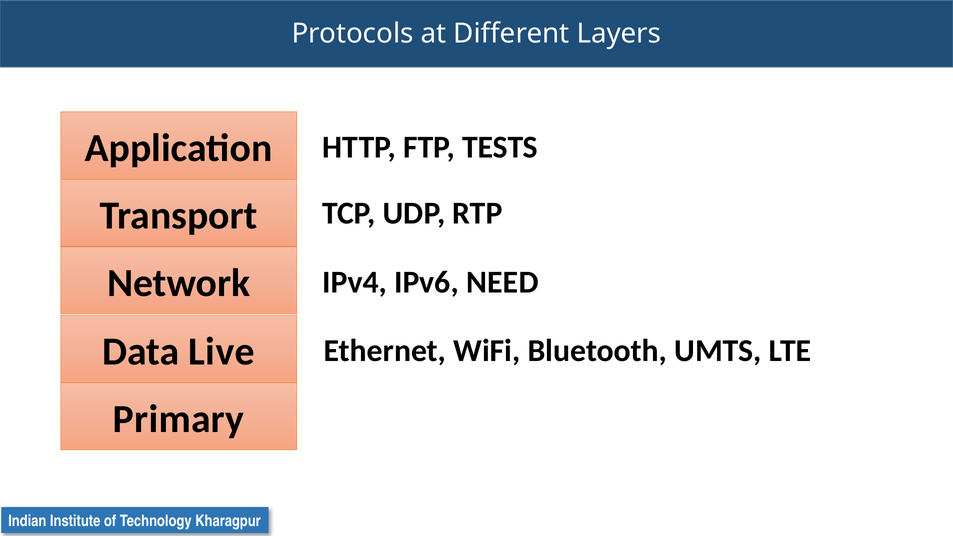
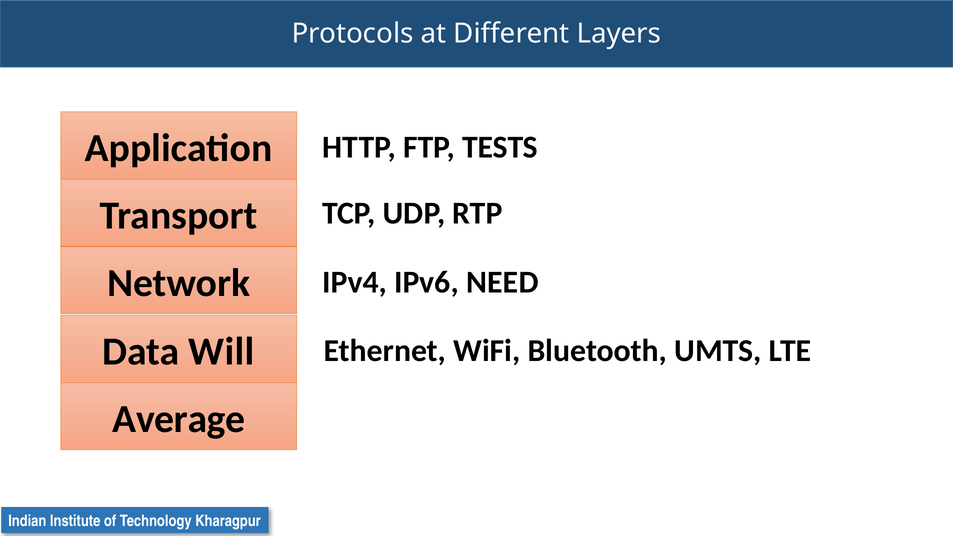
Live: Live -> Will (221, 352)
Primary: Primary -> Average (179, 419)
